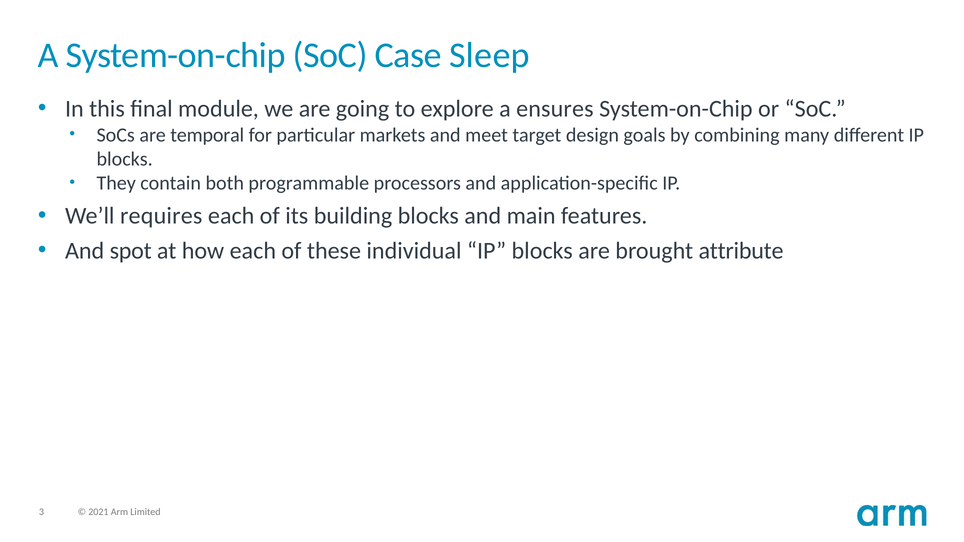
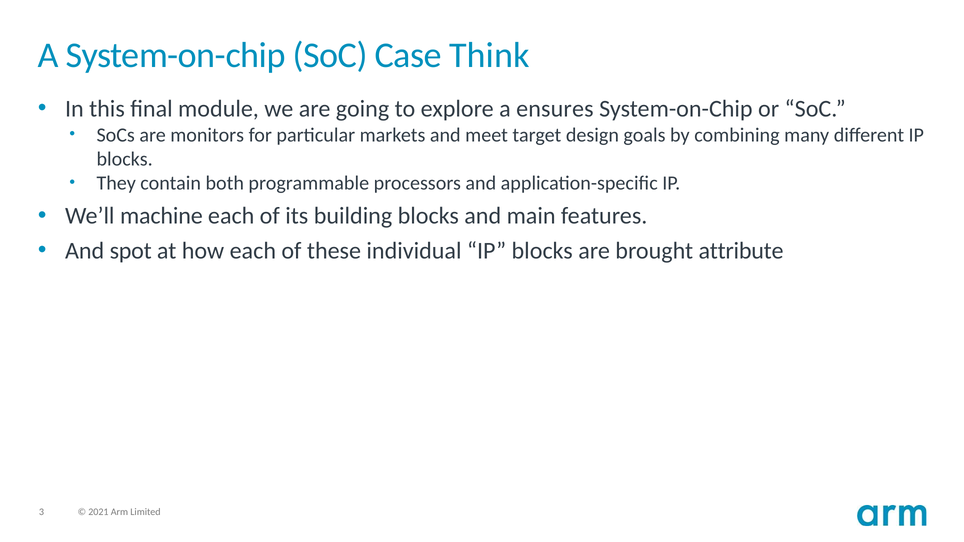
Sleep: Sleep -> Think (489, 55)
temporal: temporal -> monitors (207, 135)
requires: requires -> machine (161, 216)
